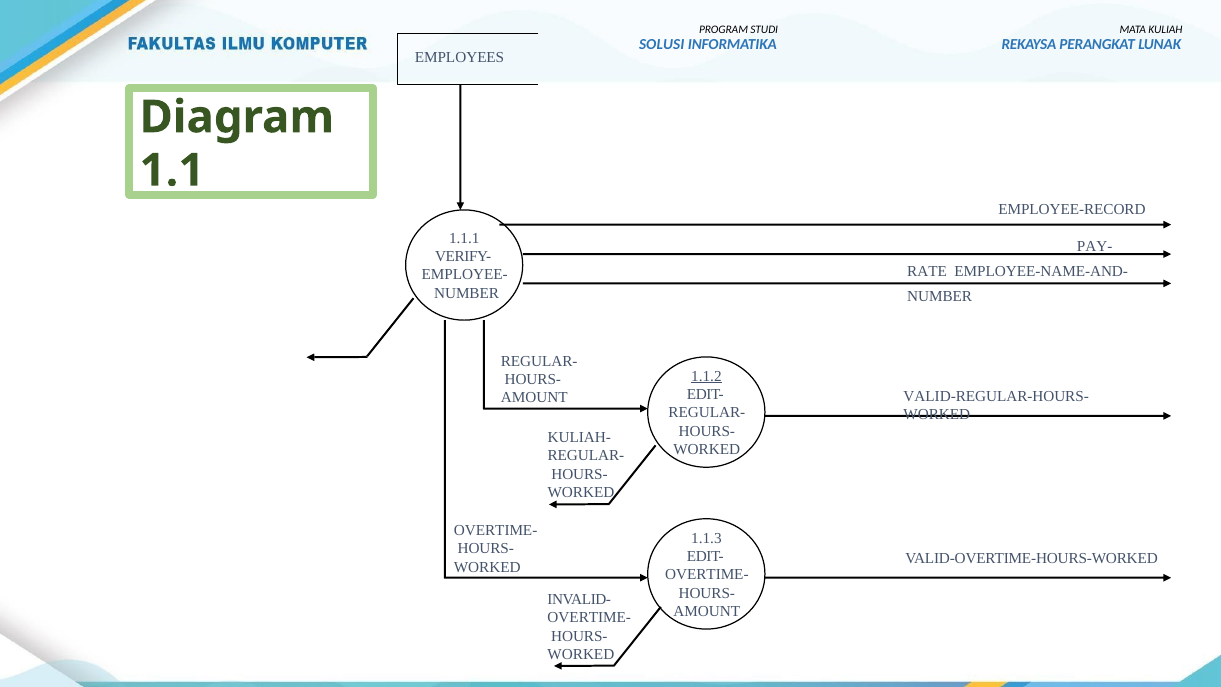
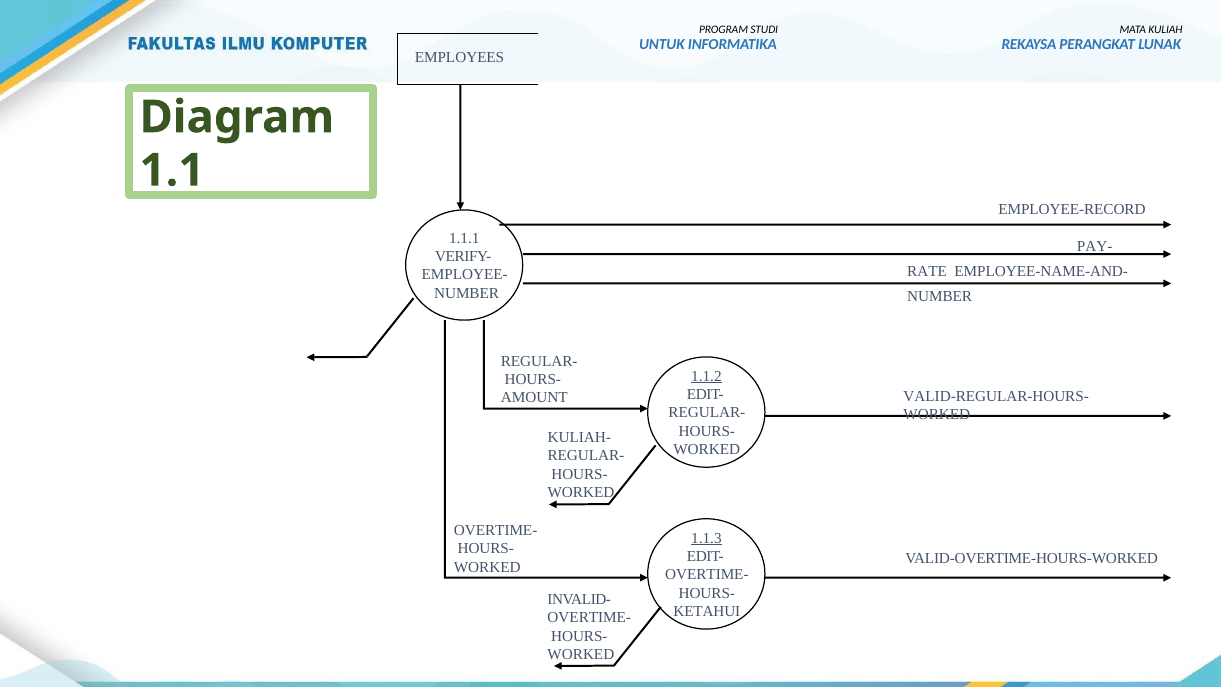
SOLUSI: SOLUSI -> UNTUK (662, 45)
1.1.3 underline: none -> present (706, 538)
AMOUNT: AMOUNT -> KETAHUI (707, 611)
